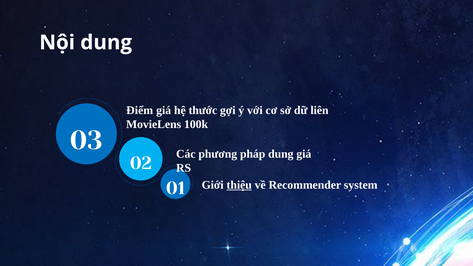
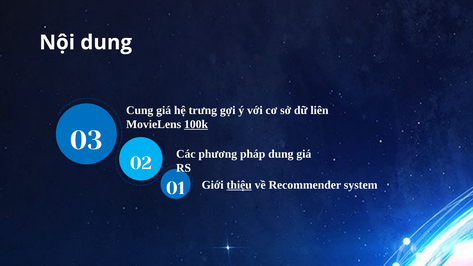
Điểm: Điểm -> Cung (140, 110)
thước: thước -> trưng (203, 110)
100k underline: none -> present (196, 124)
